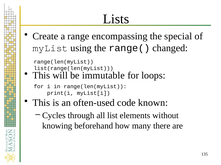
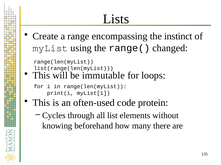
special: special -> instinct (178, 36)
known: known -> protein (153, 103)
